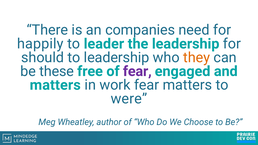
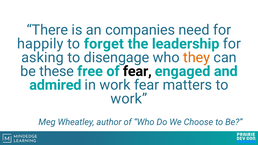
leader: leader -> forget (104, 44)
should: should -> asking (42, 58)
to leadership: leadership -> disengage (117, 58)
fear colour: purple -> black (137, 71)
matters: matters -> admired (55, 85)
were: were -> work (129, 99)
